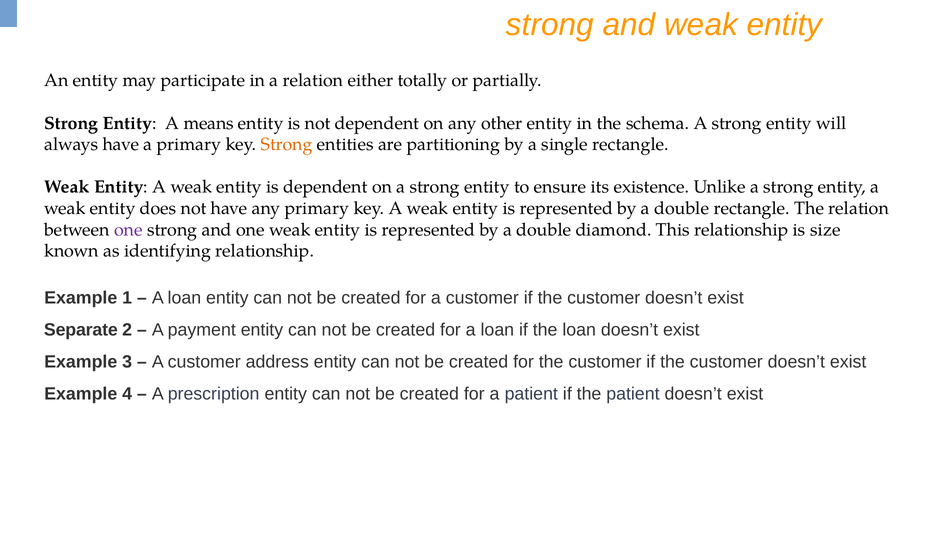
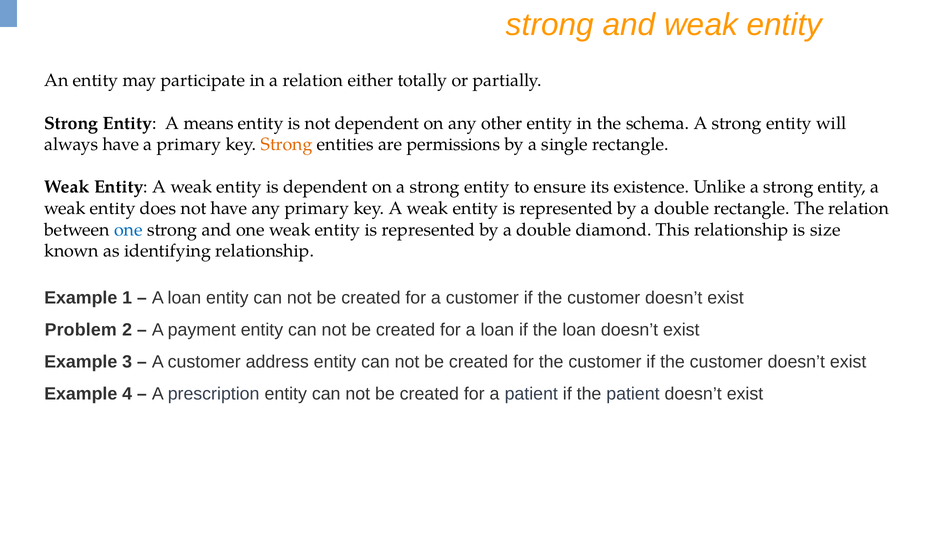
partitioning: partitioning -> permissions (454, 145)
one colour: purple -> blue (129, 230)
Separate: Separate -> Problem (81, 330)
